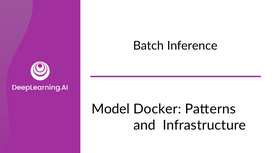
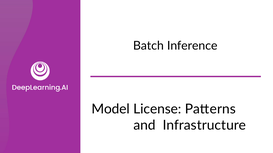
Docker: Docker -> License (157, 109)
